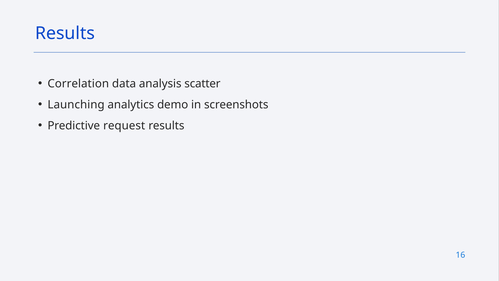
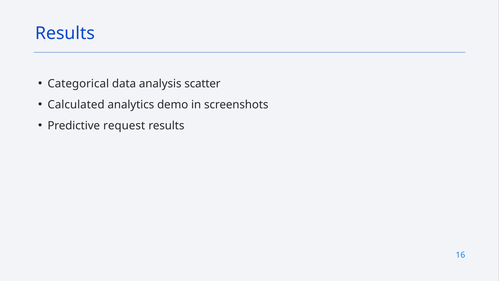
Correlation: Correlation -> Categorical (78, 83)
Launching: Launching -> Calculated (76, 104)
